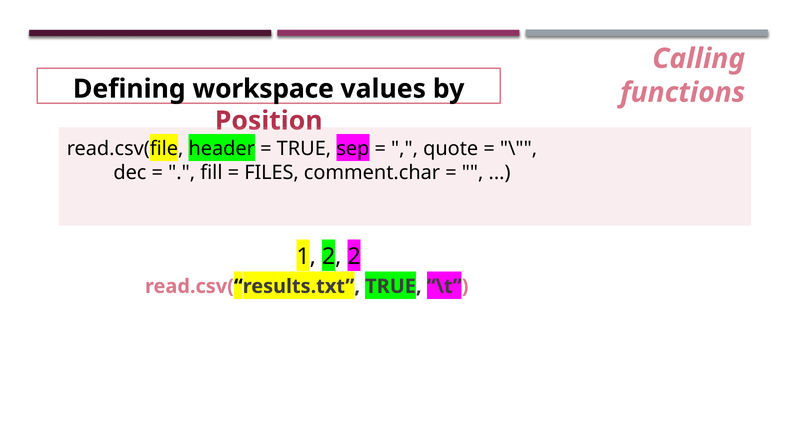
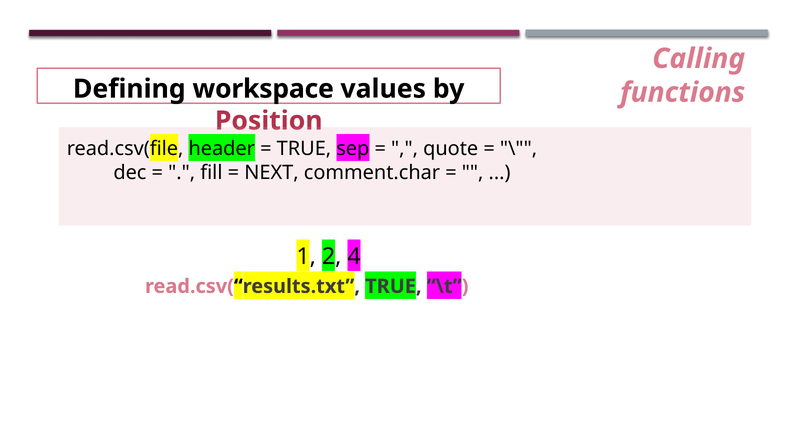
FILES: FILES -> NEXT (271, 173)
2 2: 2 -> 4 (354, 257)
